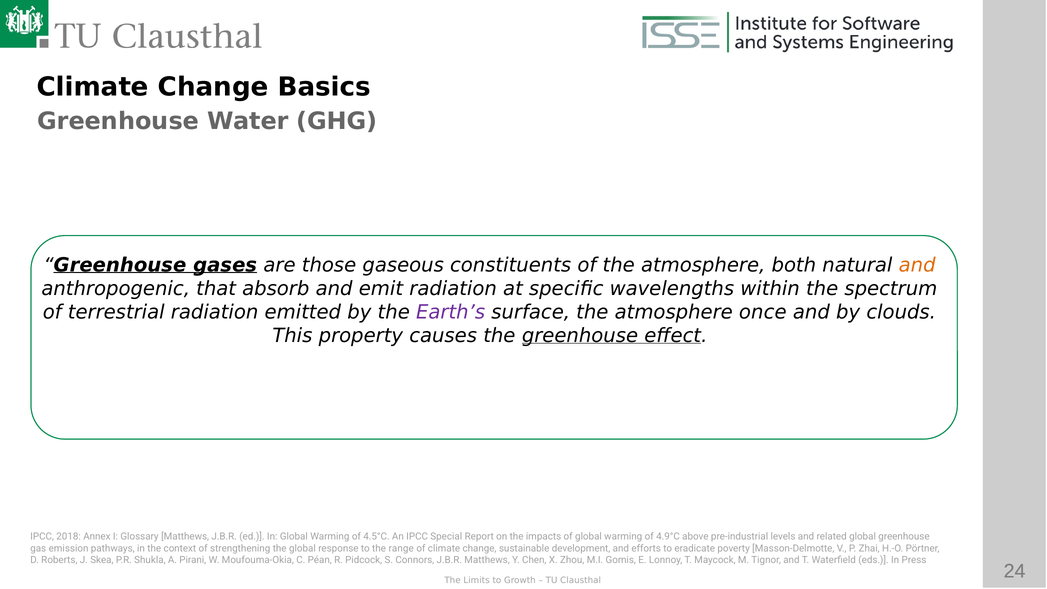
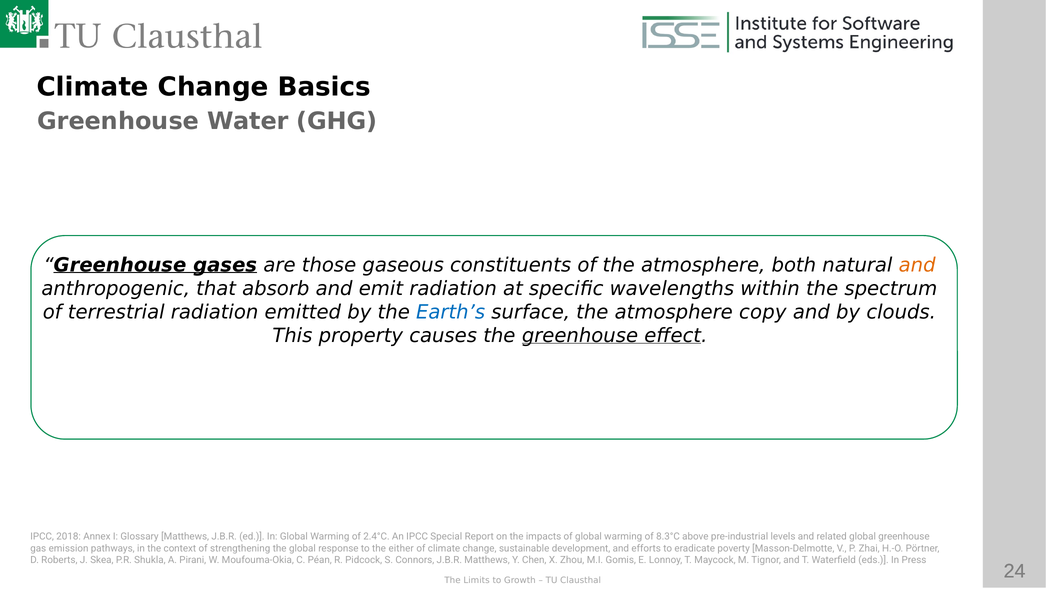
Earth’s colour: purple -> blue (451, 312)
once: once -> copy (763, 312)
4.5°C: 4.5°C -> 2.4°C (376, 537)
4.9°C: 4.9°C -> 8.3°C (668, 537)
range: range -> either (401, 548)
